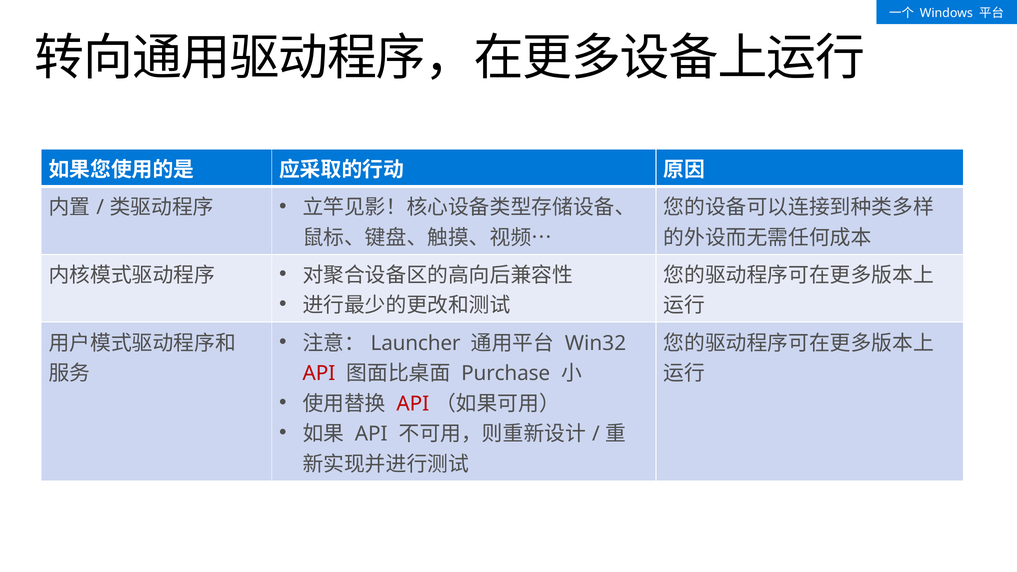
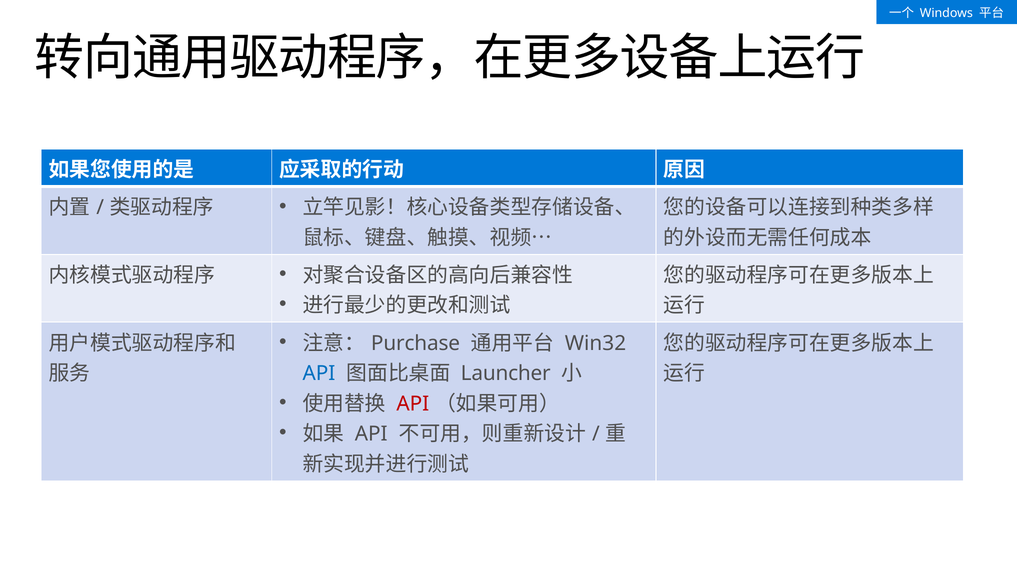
Launcher: Launcher -> Purchase (416, 343)
API colour: red -> blue (319, 373)
Purchase: Purchase -> Launcher (506, 373)
